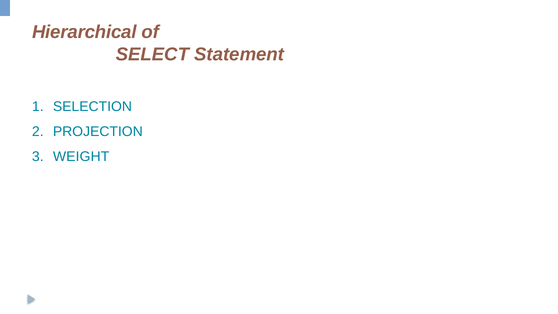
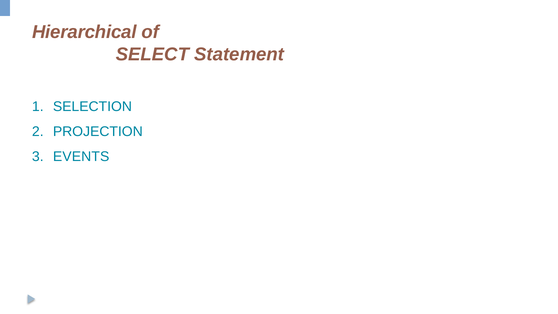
WEIGHT: WEIGHT -> EVENTS (81, 157)
